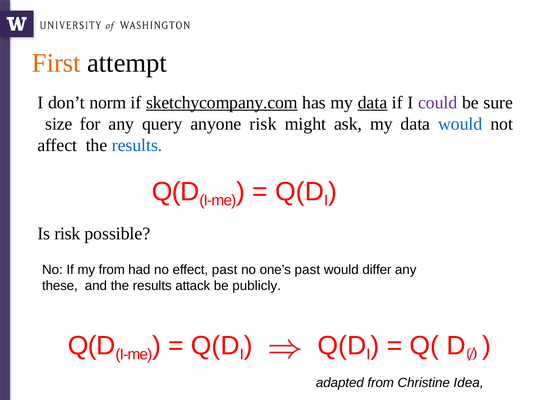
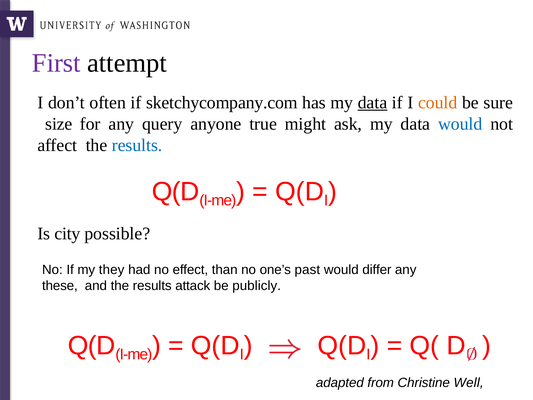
First colour: orange -> purple (56, 63)
norm: norm -> often (108, 103)
sketchycompany.com underline: present -> none (222, 103)
could colour: purple -> orange (438, 103)
anyone risk: risk -> true (263, 124)
Is risk: risk -> city (67, 233)
my from: from -> they (112, 269)
effect past: past -> than (225, 269)
Idea: Idea -> Well (469, 383)
